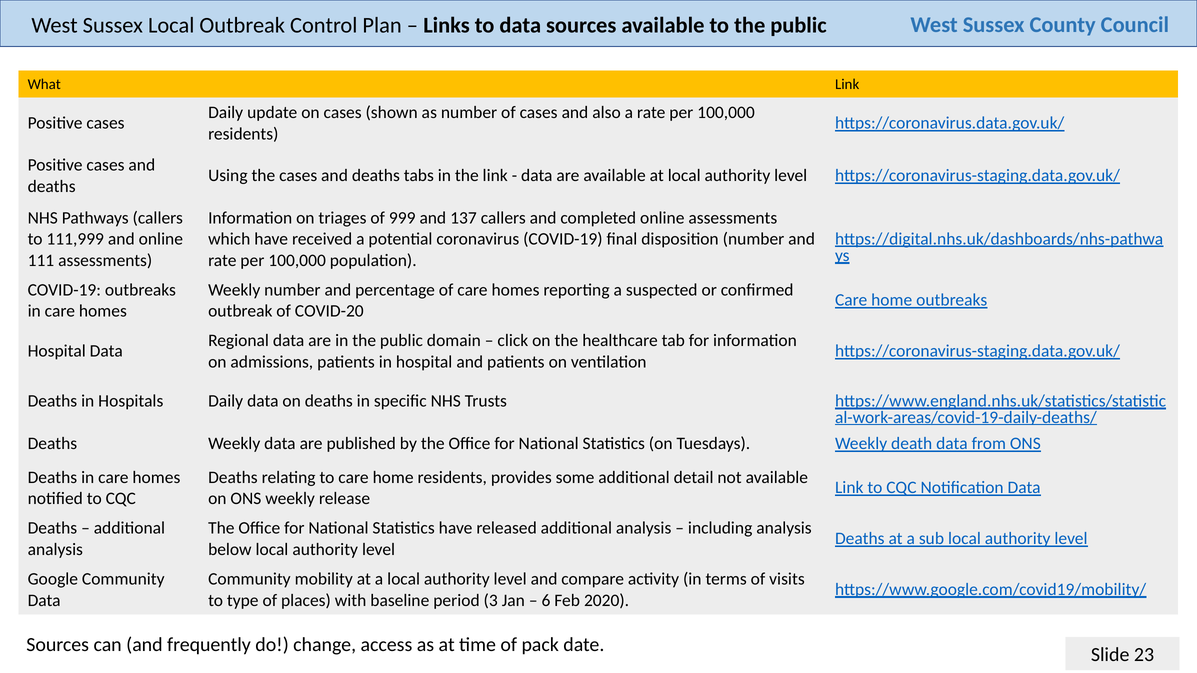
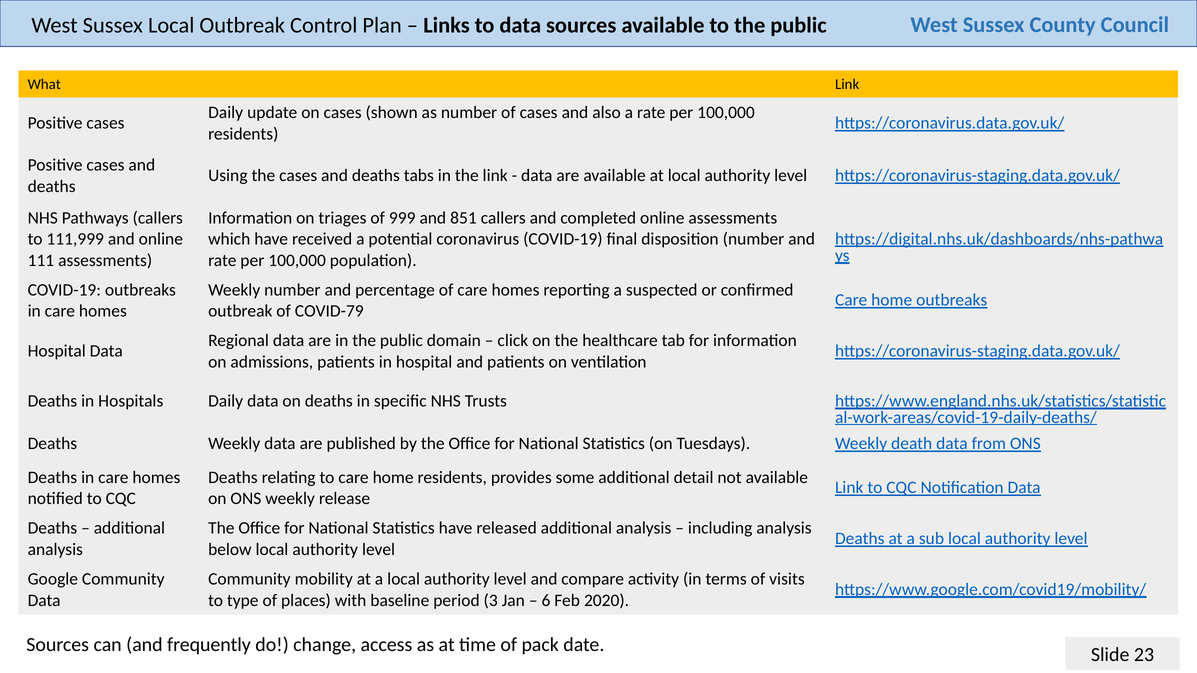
137: 137 -> 851 (463, 218)
COVID-20: COVID-20 -> COVID-79 (329, 311)
